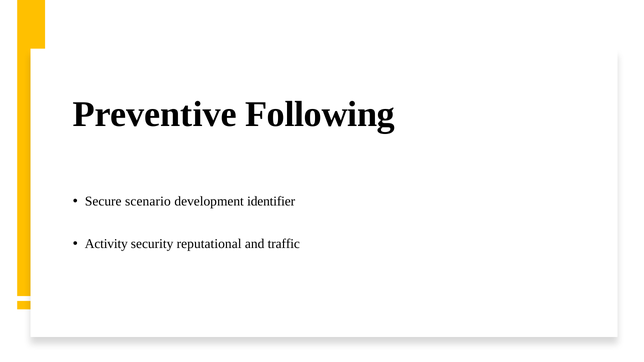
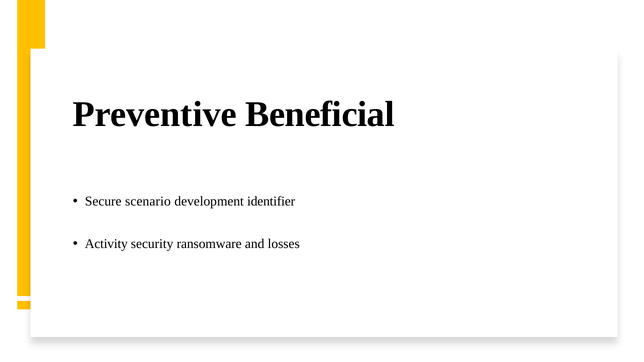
Following: Following -> Beneficial (320, 114)
reputational: reputational -> ransomware (209, 244)
traffic: traffic -> losses (284, 244)
